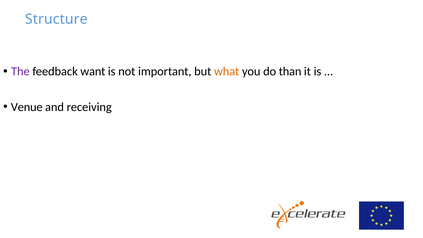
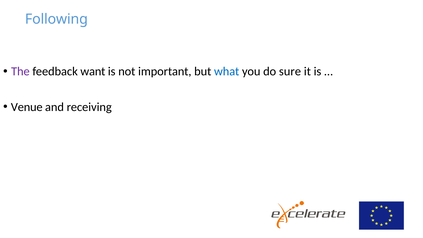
Structure: Structure -> Following (56, 19)
what colour: orange -> blue (227, 72)
than: than -> sure (290, 72)
